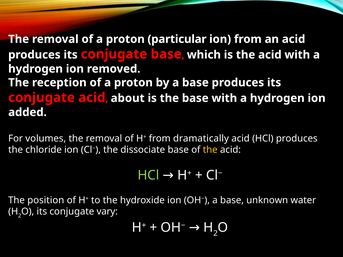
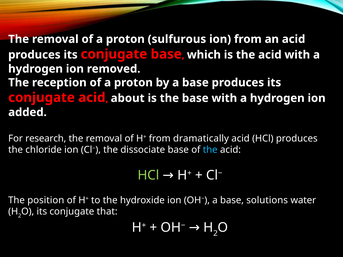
particular: particular -> sulfurous (177, 39)
volumes: volumes -> research (46, 139)
the colour: yellow -> light blue (210, 150)
unknown: unknown -> solutions (267, 200)
vary: vary -> that (107, 212)
